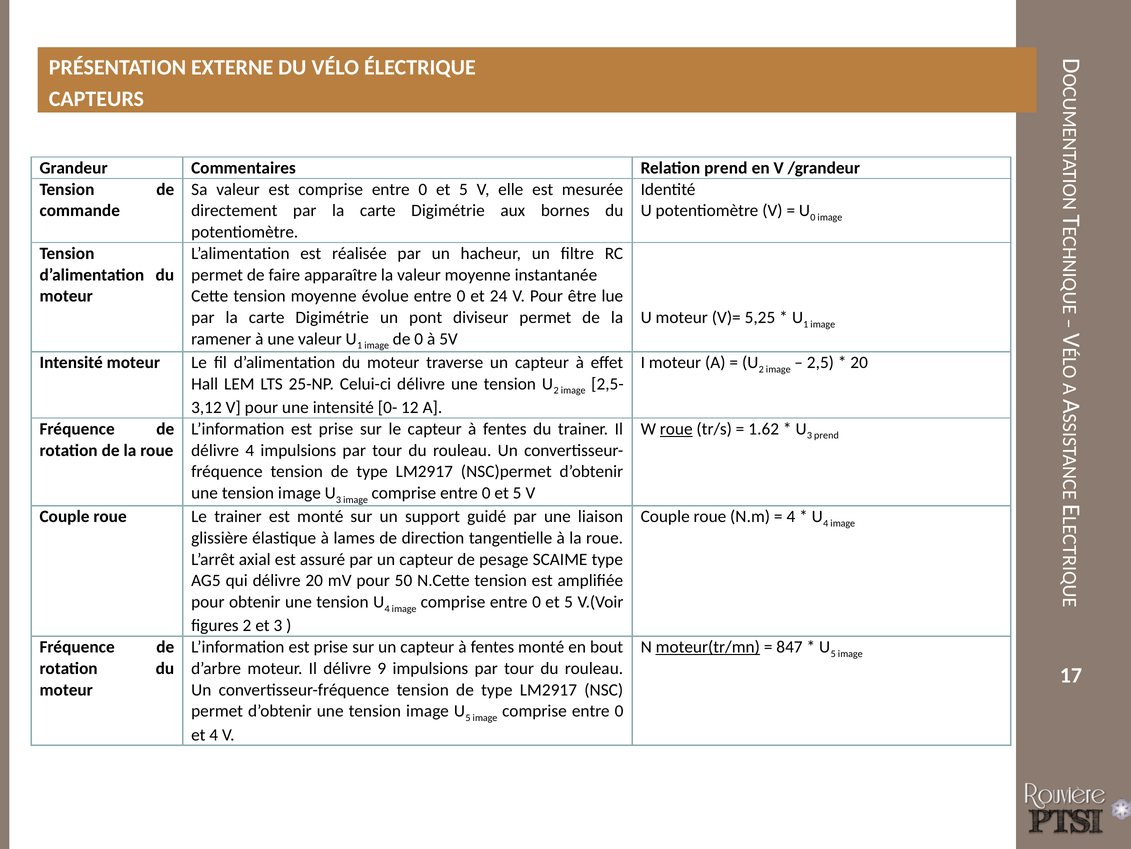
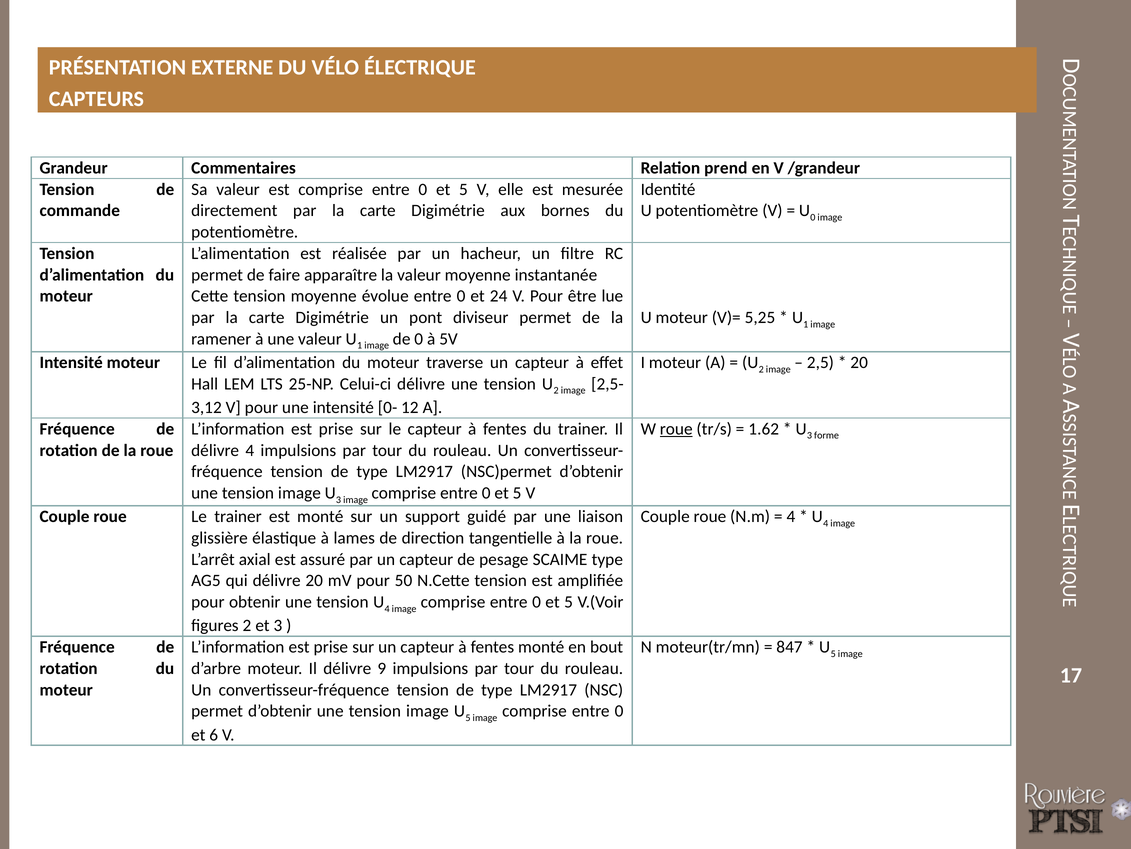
3 prend: prend -> forme (827, 435)
moteur(tr/mn underline: present -> none (708, 647)
et 4: 4 -> 6 (214, 734)
